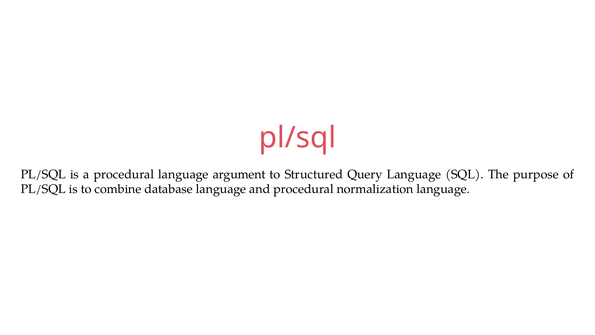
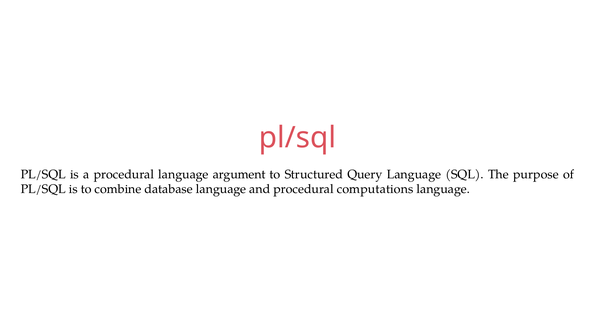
normalization: normalization -> computations (375, 189)
